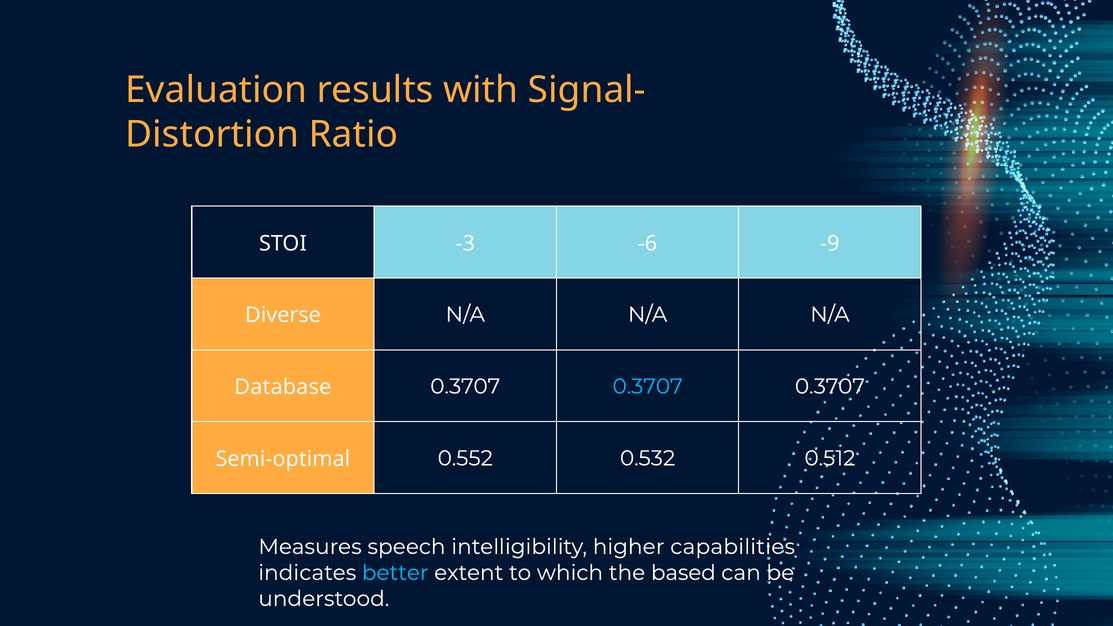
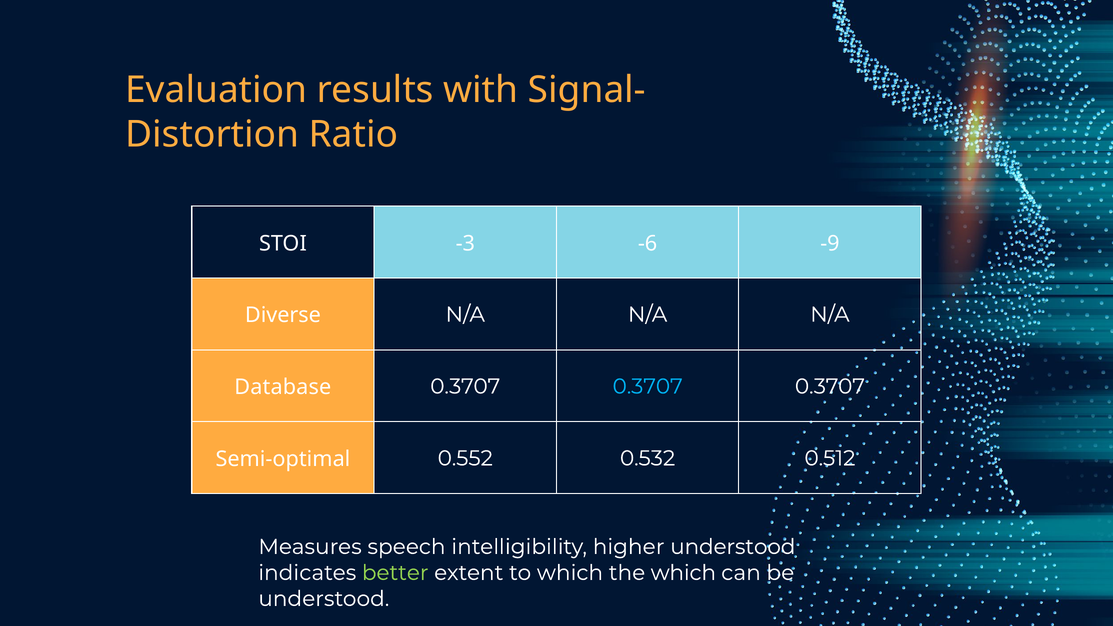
higher capabilities: capabilities -> understood (733, 547)
better colour: light blue -> light green (395, 573)
the based: based -> which (683, 573)
